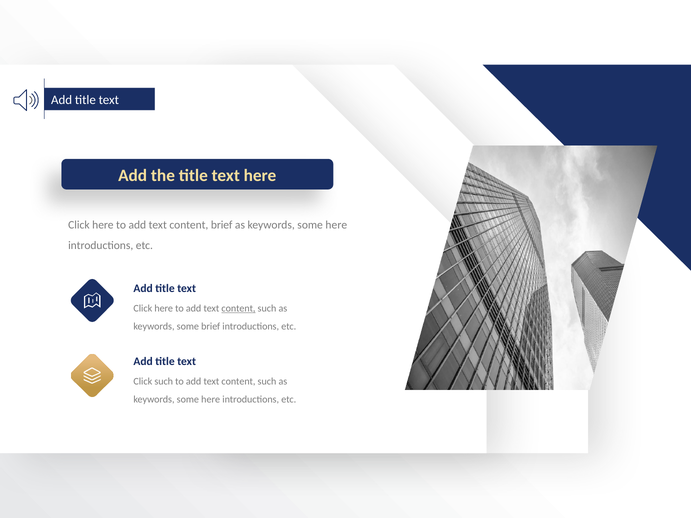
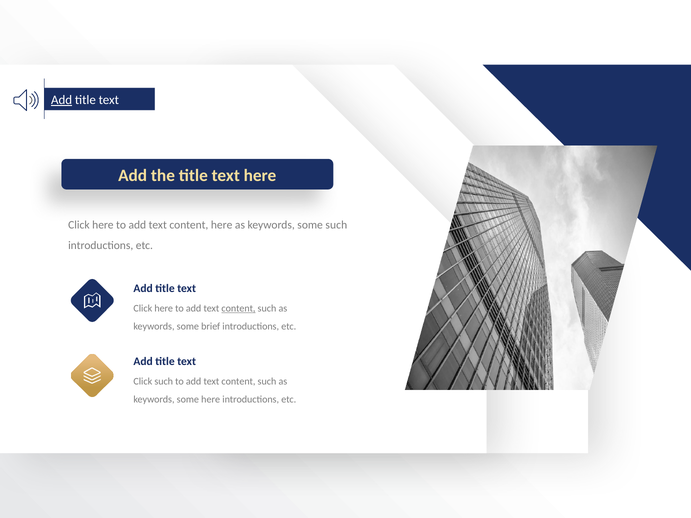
Add underline: none -> present (62, 100)
content brief: brief -> here (222, 225)
here: here -> such (336, 225)
